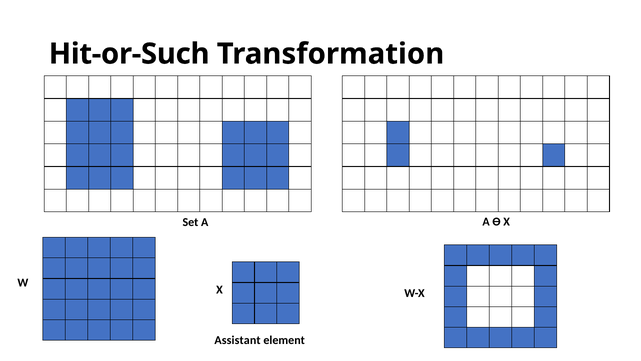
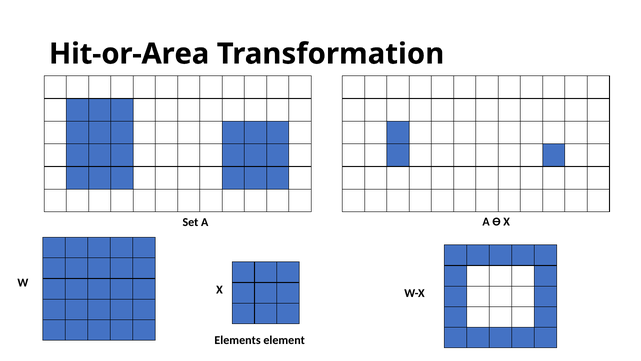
Hit-or-Such: Hit-or-Such -> Hit-or-Area (129, 54)
Assistant: Assistant -> Elements (238, 340)
